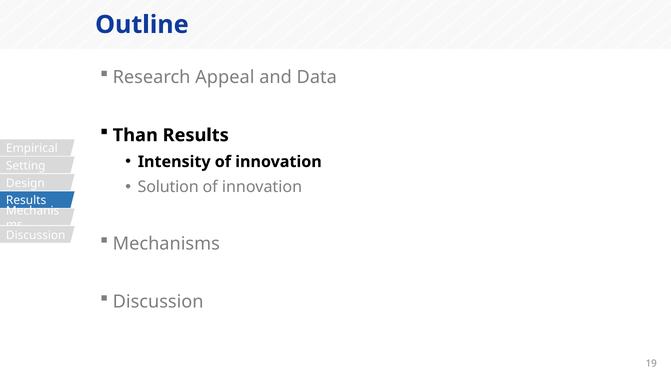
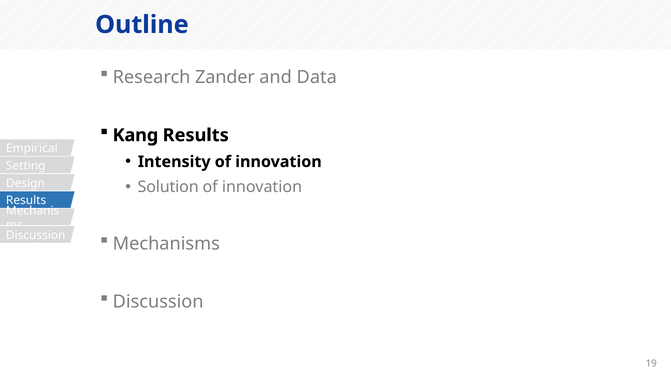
Appeal: Appeal -> Zander (225, 78)
Than: Than -> Kang (135, 135)
